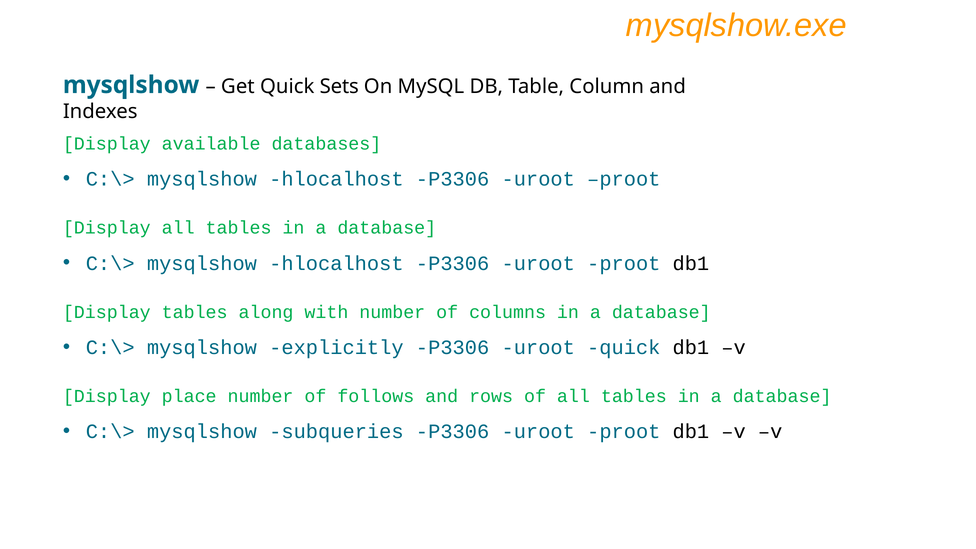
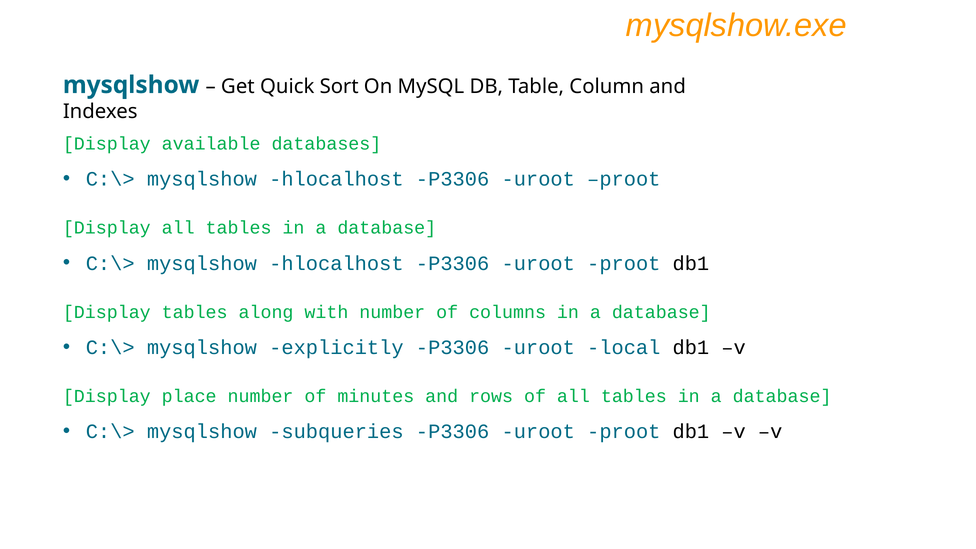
Sets: Sets -> Sort (339, 86)
uroot quick: quick -> local (624, 348)
follows: follows -> minutes (376, 396)
